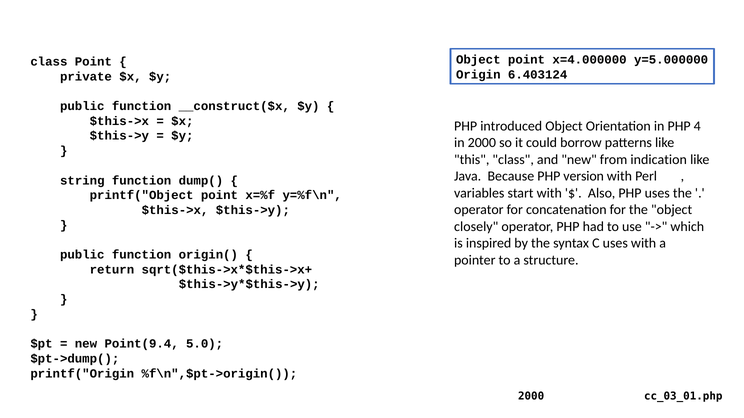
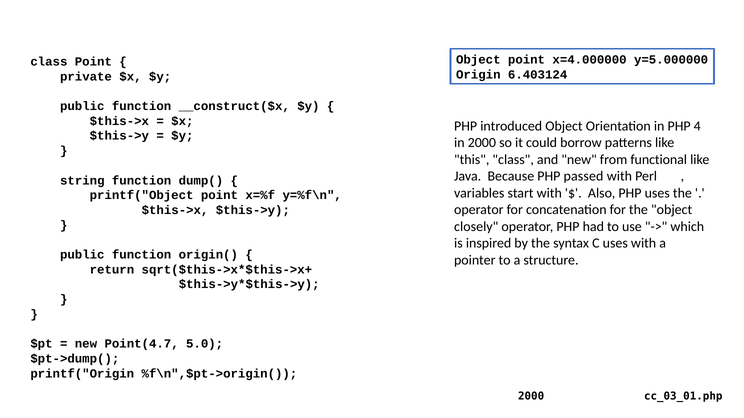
indication: indication -> functional (659, 160)
version: version -> passed (584, 177)
Point(9.4: Point(9.4 -> Point(4.7 (142, 344)
